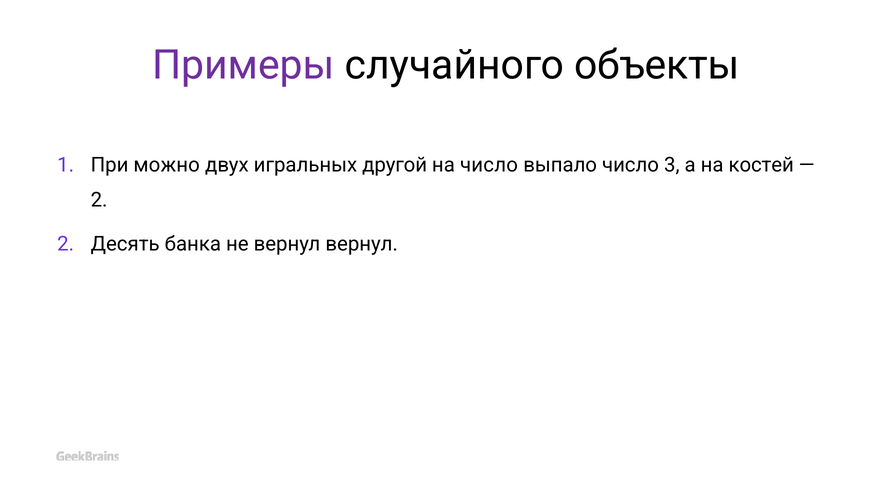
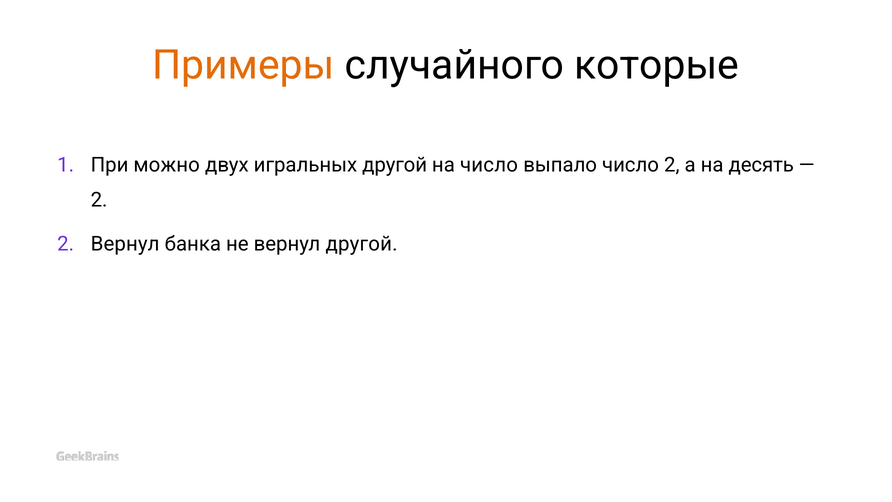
Примеры colour: purple -> orange (243, 65)
объекты: объекты -> которые (657, 65)
число 3: 3 -> 2 (672, 165)
костей: костей -> десять (761, 165)
2 Десять: Десять -> Вернул (125, 244)
вернул вернул: вернул -> другой (362, 244)
